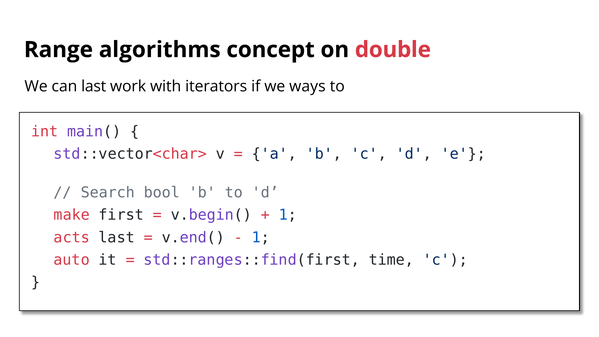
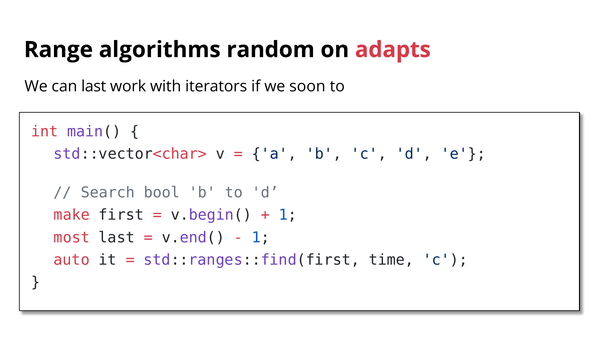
concept: concept -> random (271, 50)
double: double -> adapts (393, 50)
ways: ways -> soon (307, 86)
acts: acts -> most (72, 237)
